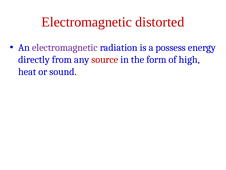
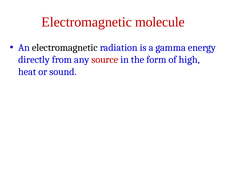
distorted: distorted -> molecule (160, 22)
electromagnetic colour: purple -> black (65, 47)
possess: possess -> gamma (171, 47)
